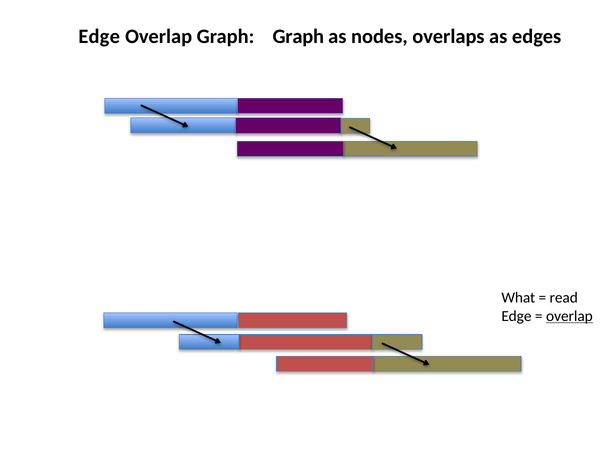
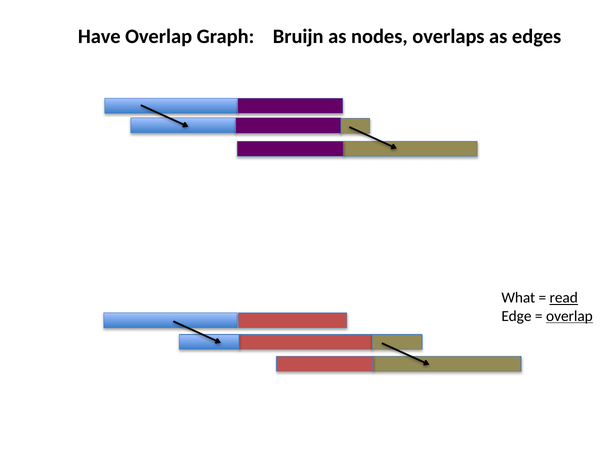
Edge: Edge -> Have (99, 37)
Graph Graph: Graph -> Bruijn (298, 37)
read underline: none -> present (564, 298)
